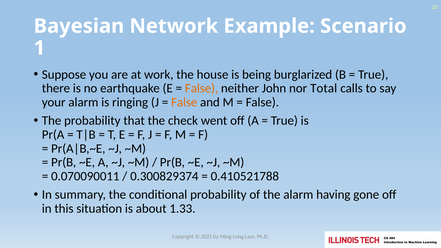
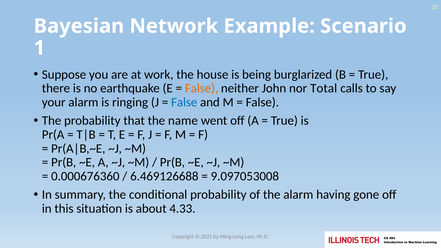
False colour: orange -> blue (184, 102)
check: check -> name (183, 121)
0.070090011: 0.070090011 -> 0.000676360 (85, 176)
0.300829374: 0.300829374 -> 6.469126688 (164, 176)
0.410521788: 0.410521788 -> 9.097053008 (245, 176)
1.33: 1.33 -> 4.33 (182, 209)
